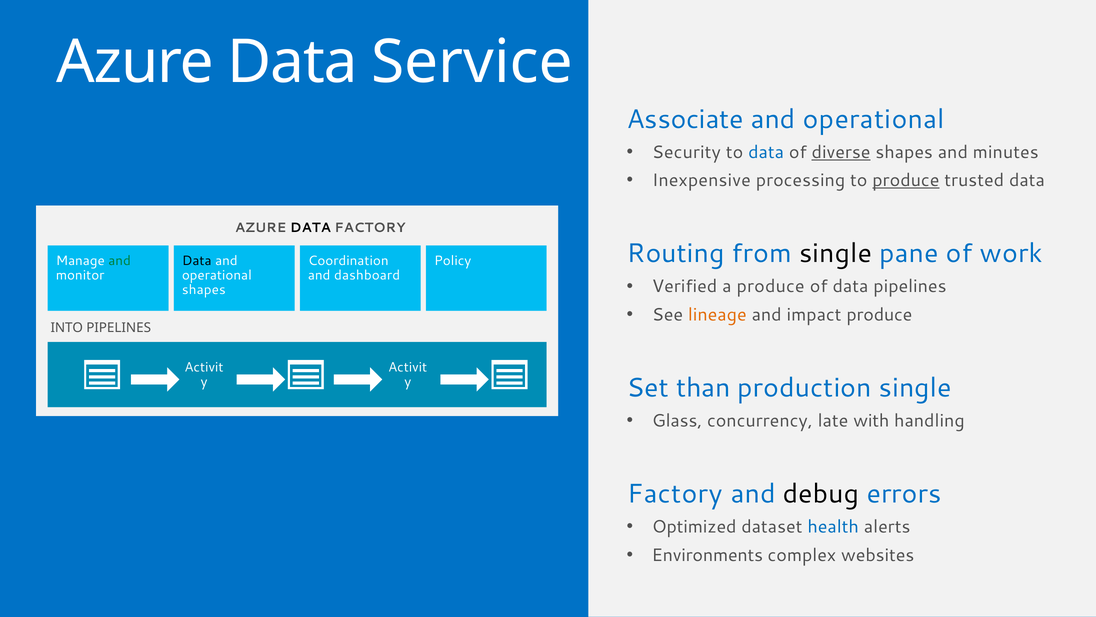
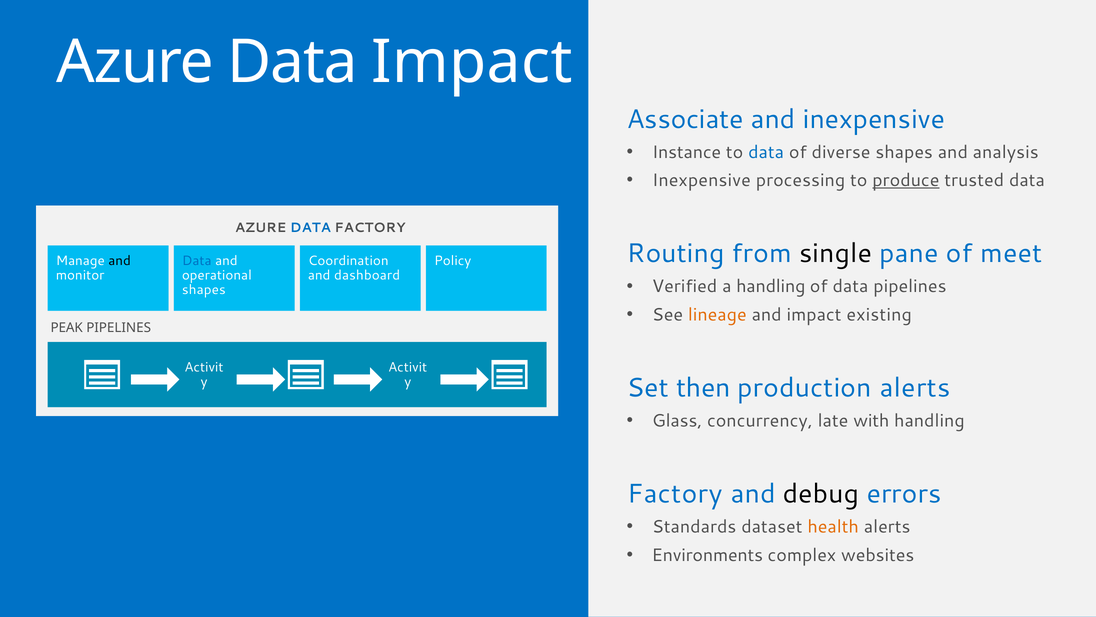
Data Service: Service -> Impact (472, 62)
operational: operational -> inexpensive (874, 119)
Security: Security -> Instance (686, 152)
diverse underline: present -> none (841, 152)
minutes: minutes -> analysis (1006, 152)
DATA colour: black -> blue (310, 228)
work: work -> meet (1011, 253)
and colour: green -> black (120, 261)
Data colour: black -> blue (197, 261)
a produce: produce -> handling (771, 286)
impact produce: produce -> existing (879, 315)
INTO: INTO -> PEAK (67, 328)
than: than -> then (703, 388)
production single: single -> alerts (915, 388)
Optimized: Optimized -> Standards (694, 527)
health colour: blue -> orange (833, 527)
